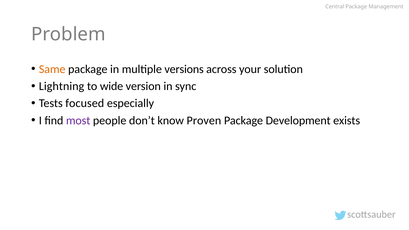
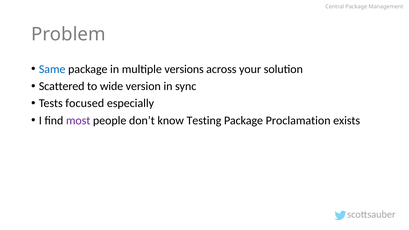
Same colour: orange -> blue (52, 69)
Lightning: Lightning -> Scattered (62, 86)
Proven: Proven -> Testing (204, 121)
Development: Development -> Proclamation (298, 121)
